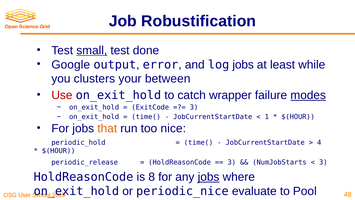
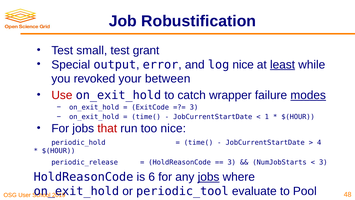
small underline: present -> none (92, 50)
done: done -> grant (146, 50)
Google: Google -> Special (71, 65)
log jobs: jobs -> nice (243, 65)
least underline: none -> present (283, 65)
clusters: clusters -> revoked (95, 79)
that colour: orange -> red (107, 128)
8: 8 -> 6 (152, 177)
periodic_nice: periodic_nice -> periodic_tool (182, 191)
